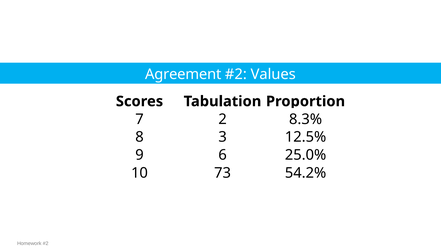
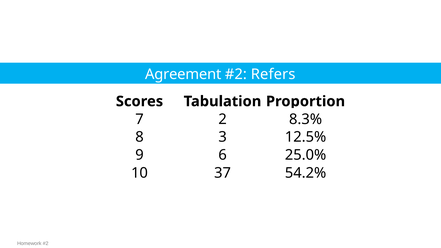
Values: Values -> Refers (273, 74)
73: 73 -> 37 (223, 173)
